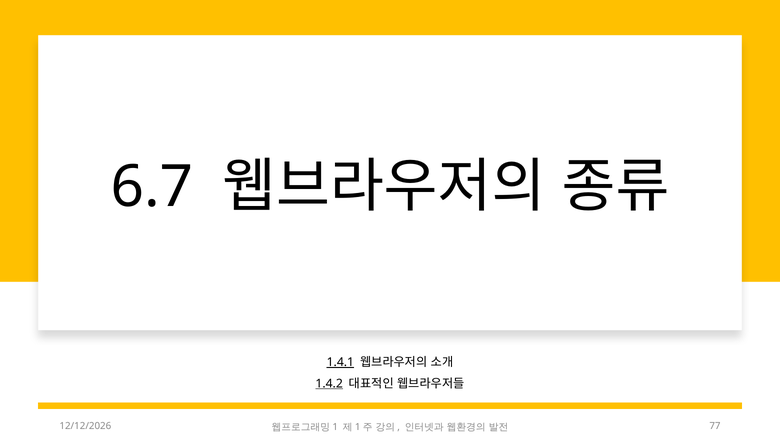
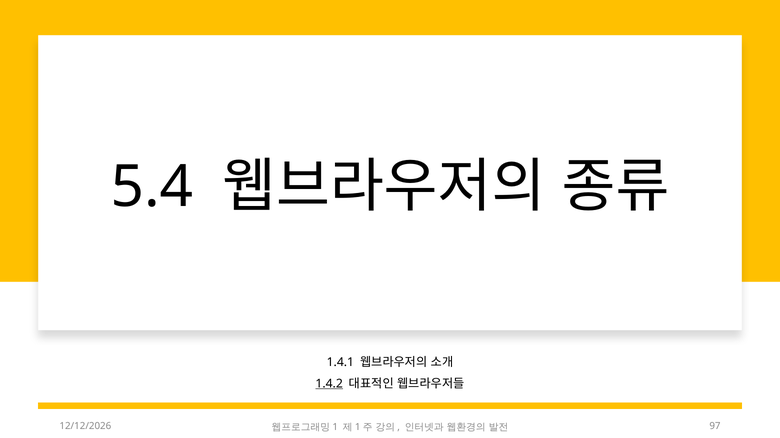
6.7: 6.7 -> 5.4 (152, 187)
1.4.1 underline: present -> none (340, 363)
77: 77 -> 97 (715, 427)
